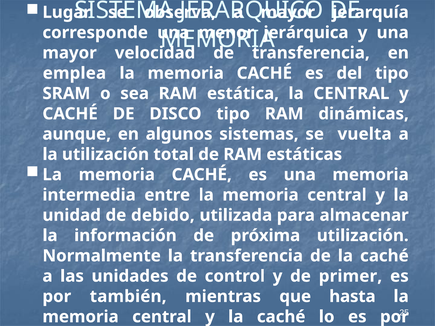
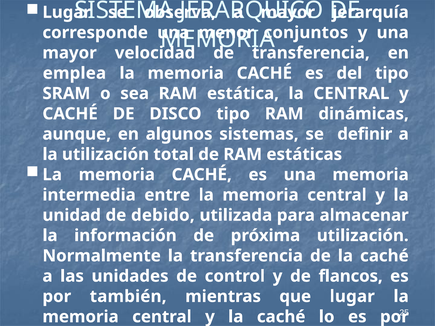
jerárquica: jerárquica -> conjuntos (306, 33)
vuelta: vuelta -> definir (365, 134)
primer: primer -> flancos (351, 276)
que hasta: hasta -> lugar (352, 297)
